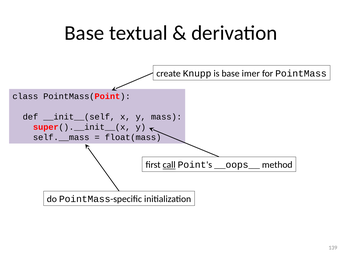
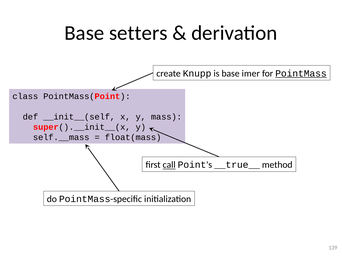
textual: textual -> setters (138, 33)
PointMass underline: none -> present (301, 74)
__oops__: __oops__ -> __true__ (237, 165)
